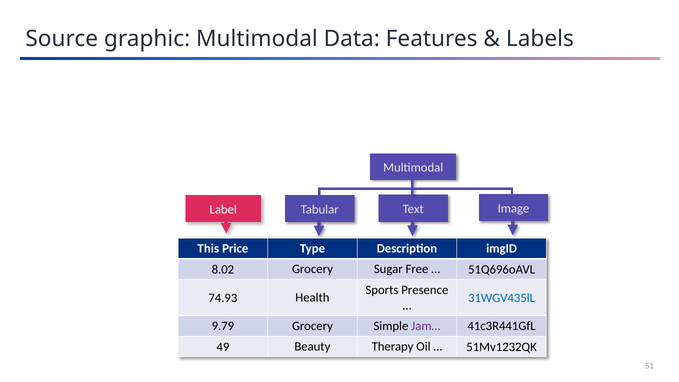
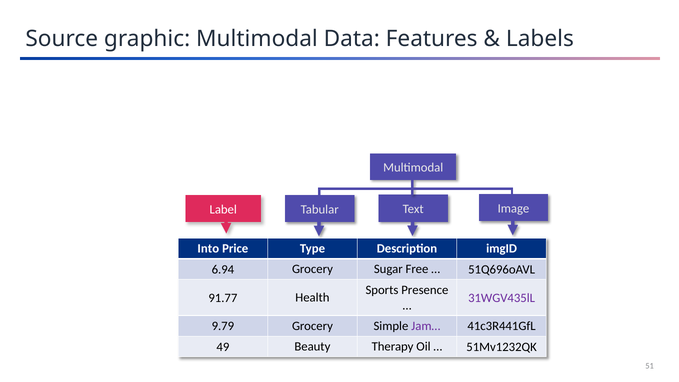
This: This -> Into (208, 248)
8.02: 8.02 -> 6.94 (223, 269)
74.93: 74.93 -> 91.77 (223, 298)
31WGV435lL colour: blue -> purple (502, 298)
